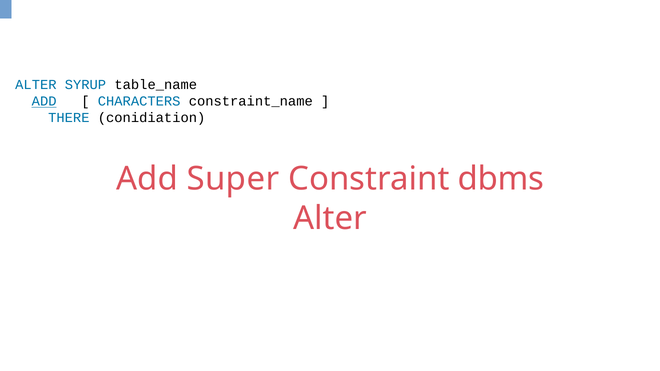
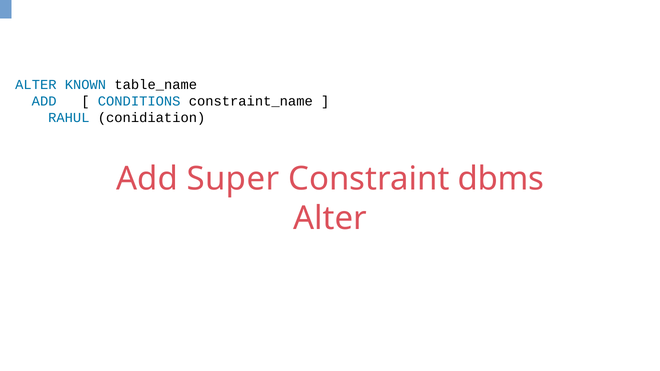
SYRUP: SYRUP -> KNOWN (85, 85)
ADD underline: present -> none (44, 101)
CHARACTERS: CHARACTERS -> CONDITIONS (139, 101)
THERE: THERE -> RAHUL (69, 118)
